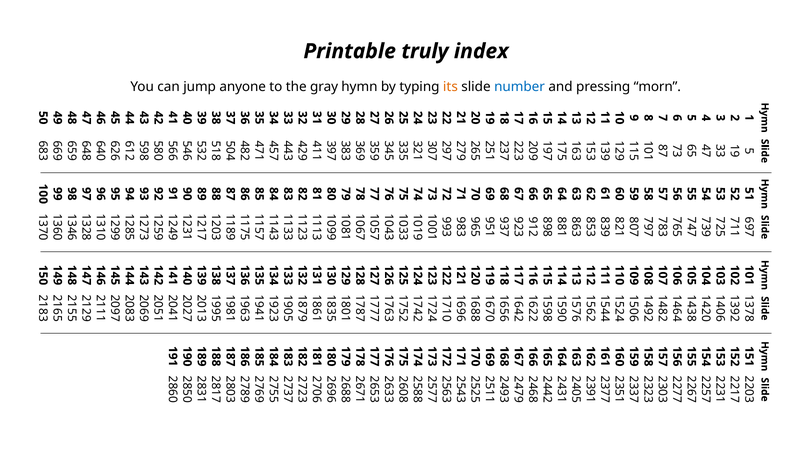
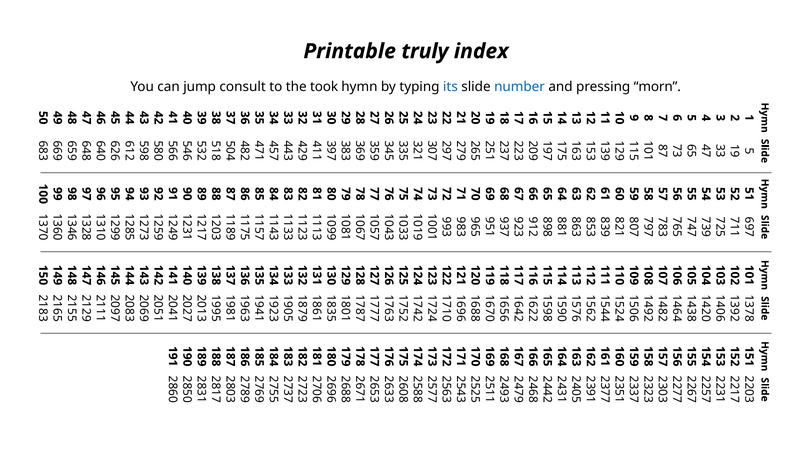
anyone: anyone -> consult (243, 87)
gray: gray -> took (324, 87)
its colour: orange -> blue (450, 87)
